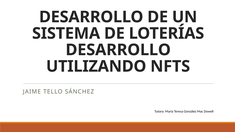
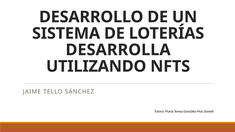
DESARROLLO: DESARROLLO -> DESARROLLA (118, 50)
